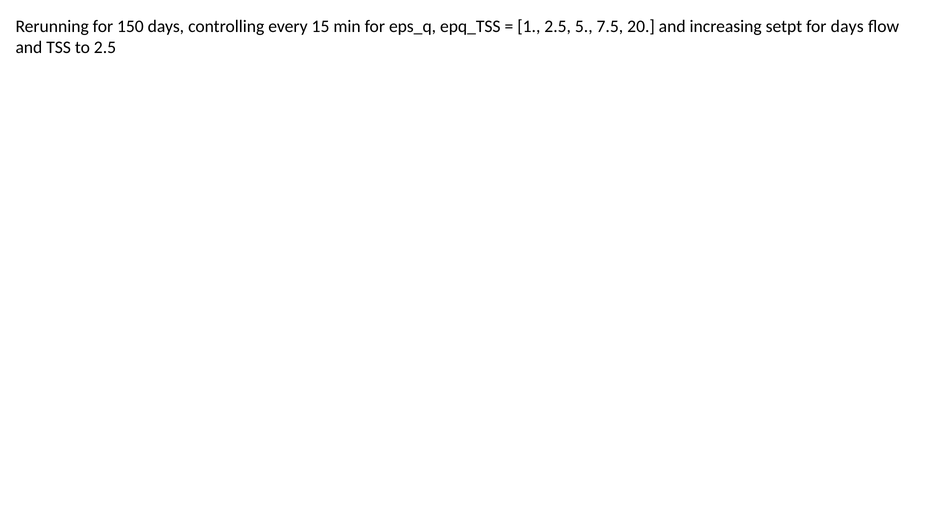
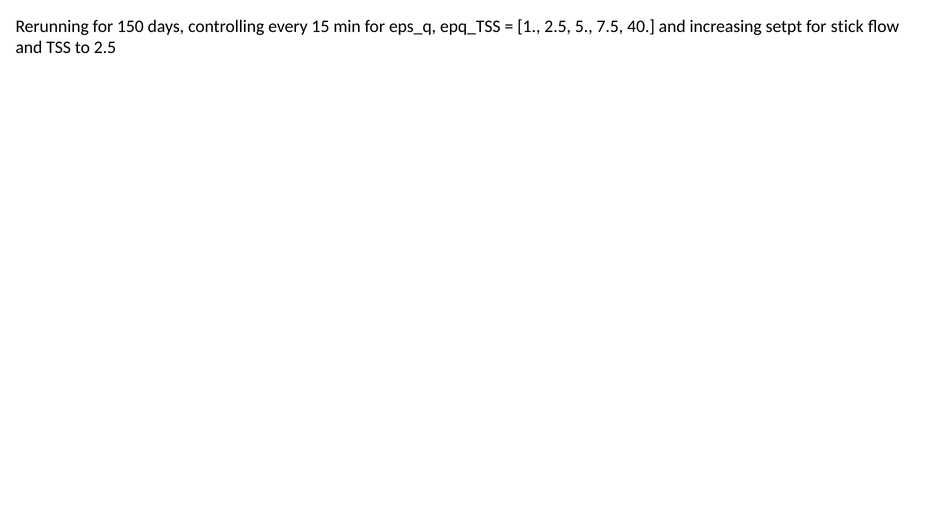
20: 20 -> 40 (641, 26)
for days: days -> stick (847, 26)
